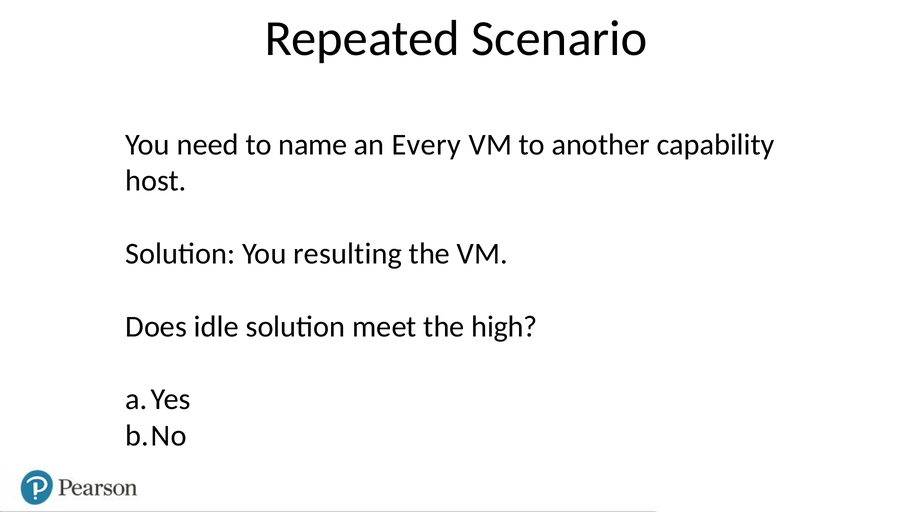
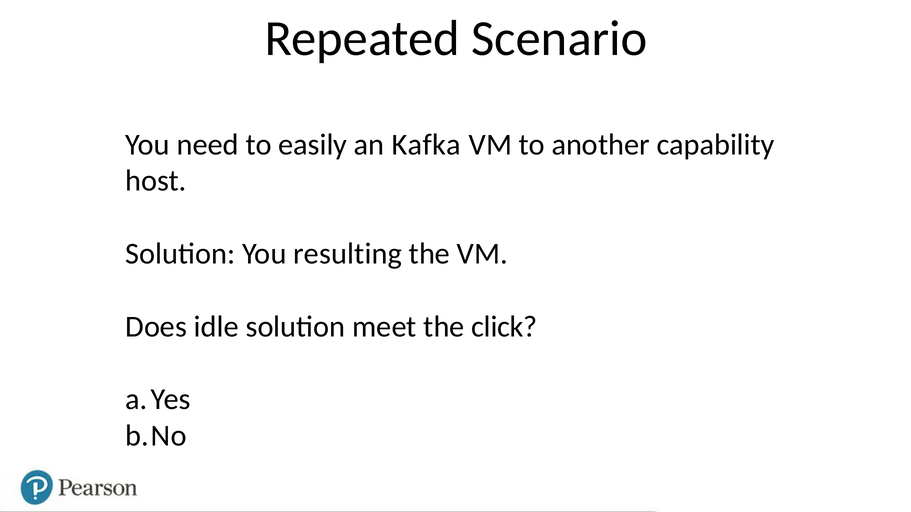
name: name -> easily (313, 145)
Every: Every -> Kafka (426, 145)
the high: high -> click (504, 327)
